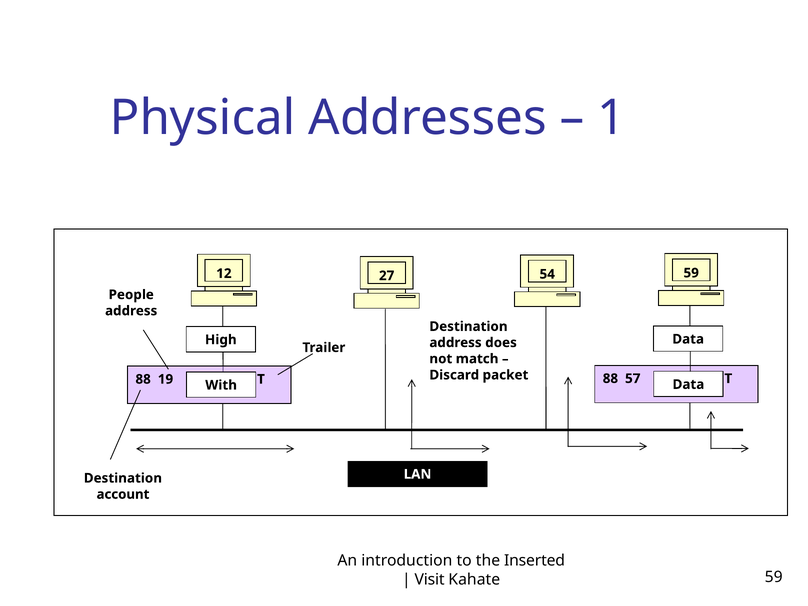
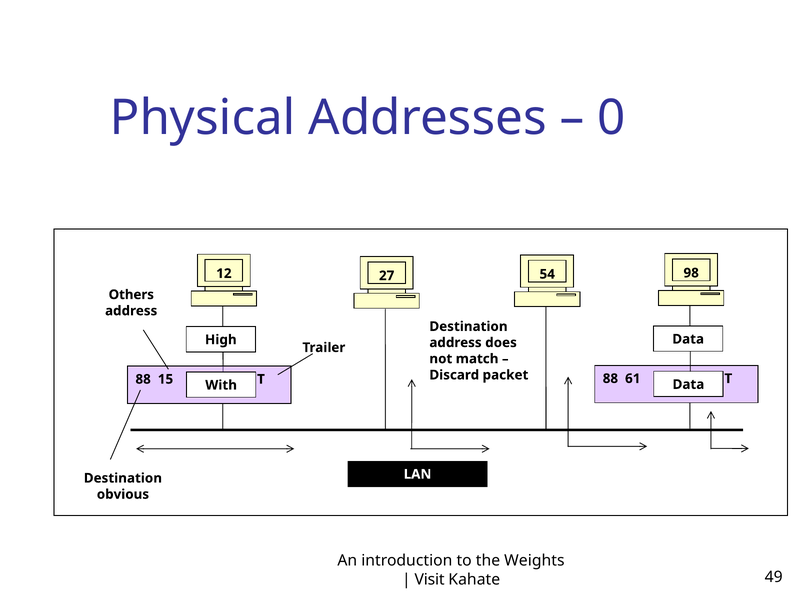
1: 1 -> 0 (611, 118)
54 59: 59 -> 98 (691, 273)
People: People -> Others (131, 295)
57: 57 -> 61 (633, 379)
19: 19 -> 15 (165, 379)
account: account -> obvious (123, 494)
Inserted: Inserted -> Weights (534, 561)
Kahate 59: 59 -> 49 (774, 577)
